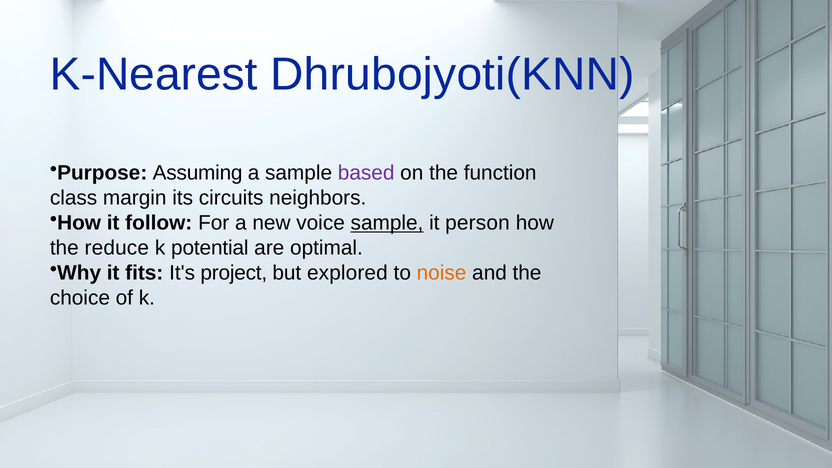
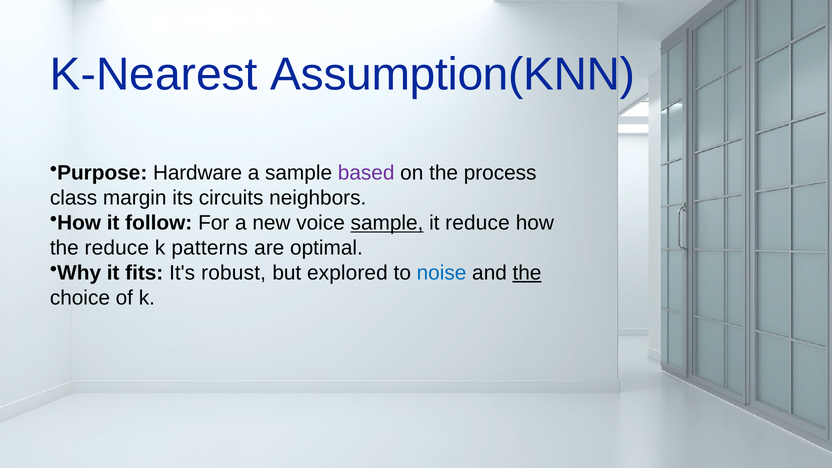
Dhrubojyoti(KNN: Dhrubojyoti(KNN -> Assumption(KNN (453, 75)
Assuming: Assuming -> Hardware (198, 173)
function: function -> process (500, 173)
it person: person -> reduce (478, 223)
potential: potential -> patterns (210, 248)
project: project -> robust (234, 273)
noise colour: orange -> blue (442, 273)
the underline: none -> present (527, 273)
